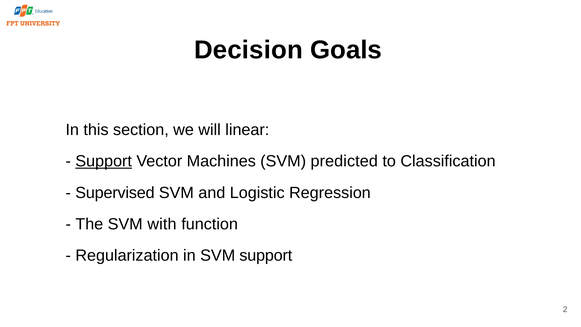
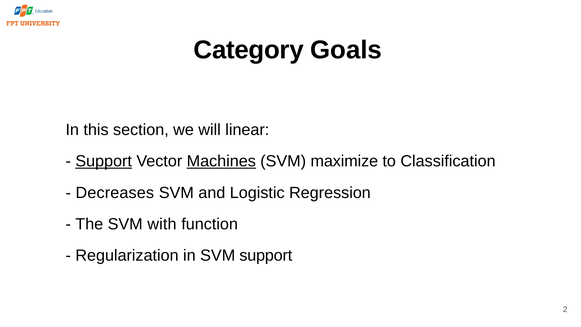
Decision: Decision -> Category (249, 50)
Machines underline: none -> present (221, 161)
predicted: predicted -> maximize (344, 161)
Supervised: Supervised -> Decreases (115, 193)
